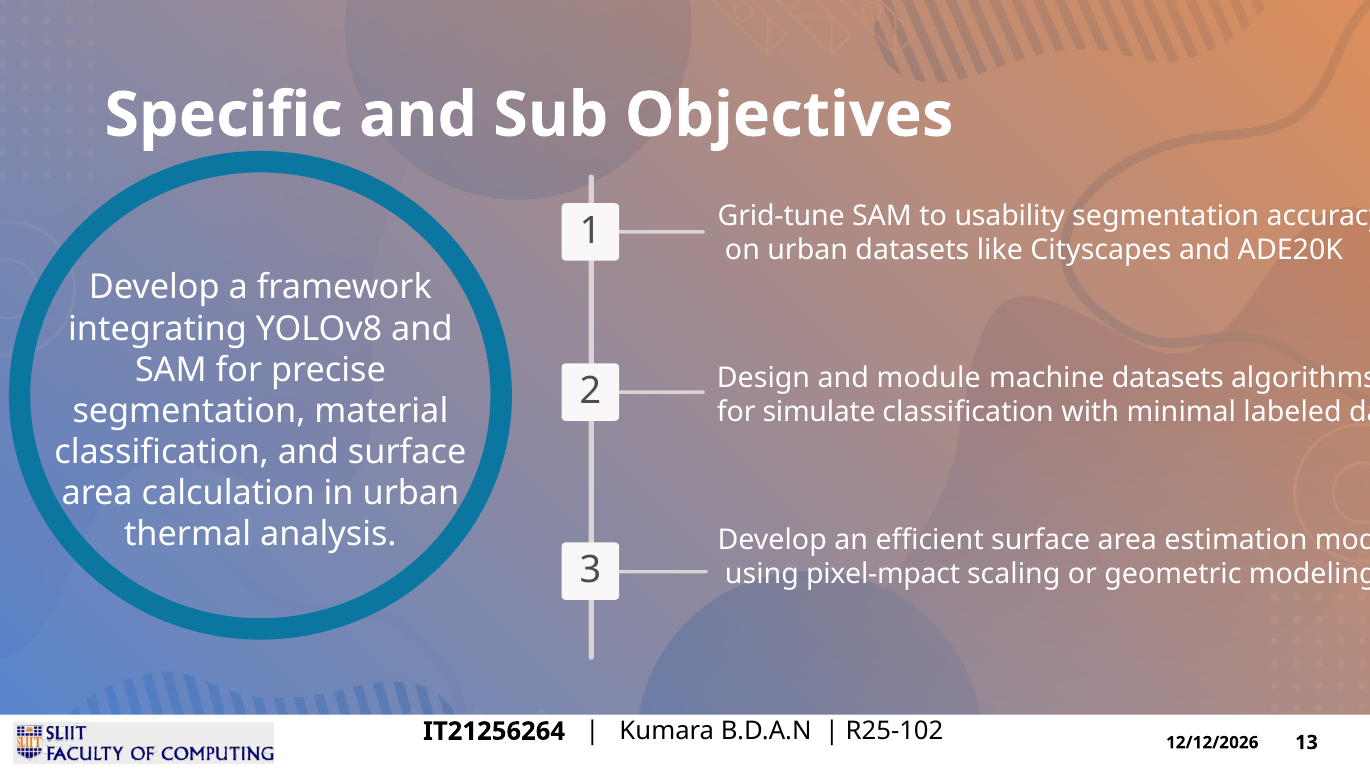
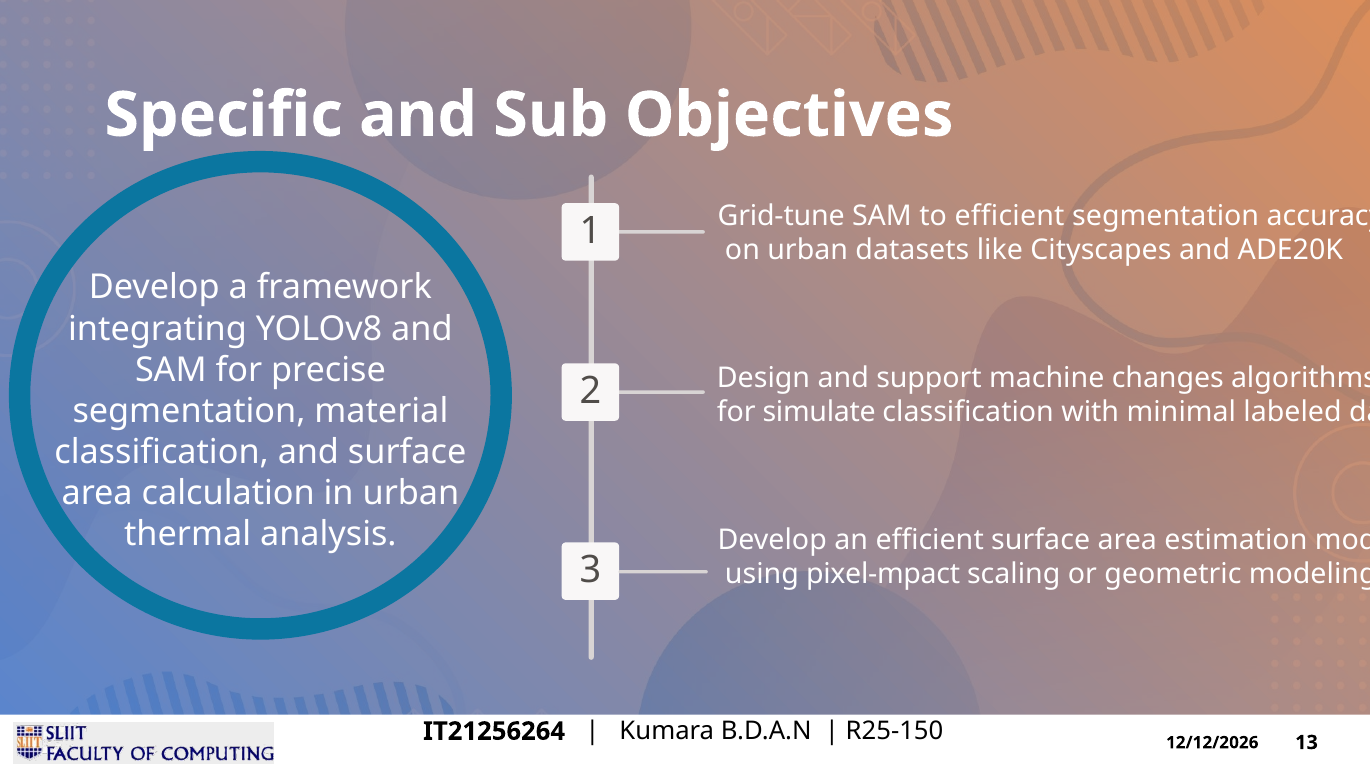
to usability: usability -> efficient (1010, 216)
and module: module -> support (929, 378)
machine datasets: datasets -> changes (1168, 378)
R25-102: R25-102 -> R25-150 (895, 731)
